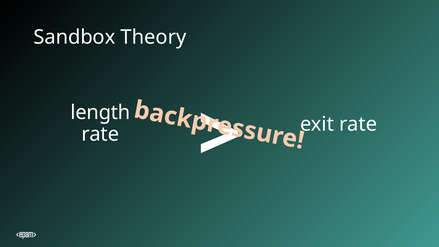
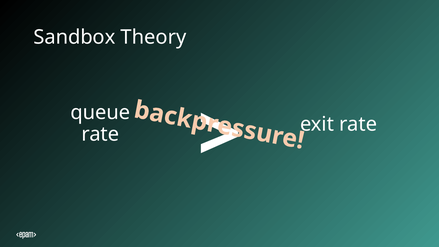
length: length -> queue (100, 112)
